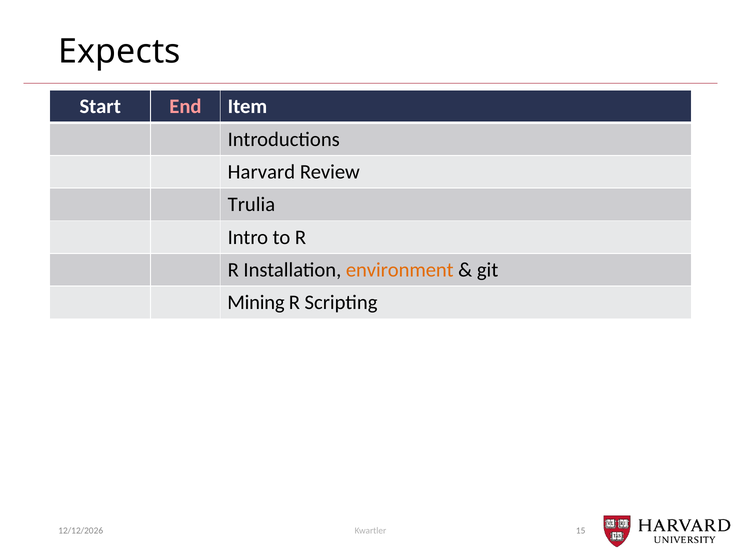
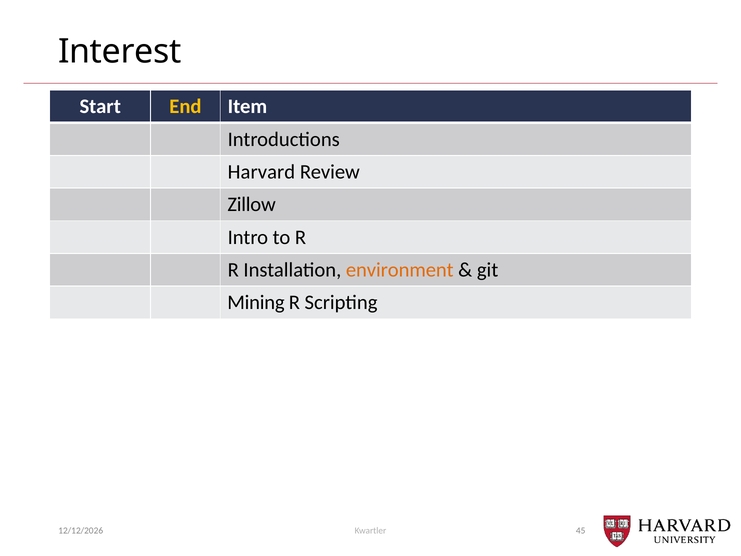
Expects: Expects -> Interest (120, 51)
End colour: pink -> yellow (185, 107)
Trulia: Trulia -> Zillow (252, 205)
15: 15 -> 45 (581, 530)
